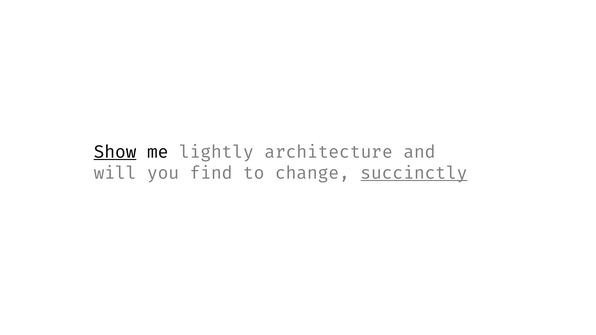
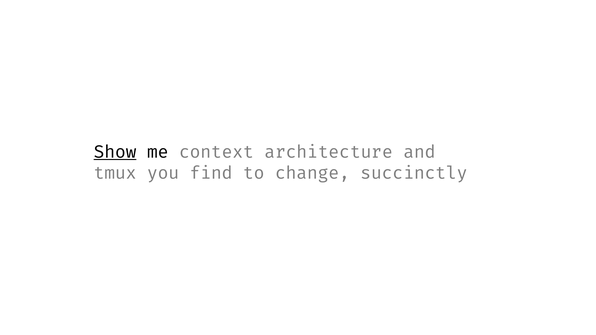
lightly: lightly -> context (217, 152)
will: will -> tmux (115, 173)
succinctly underline: present -> none (414, 173)
